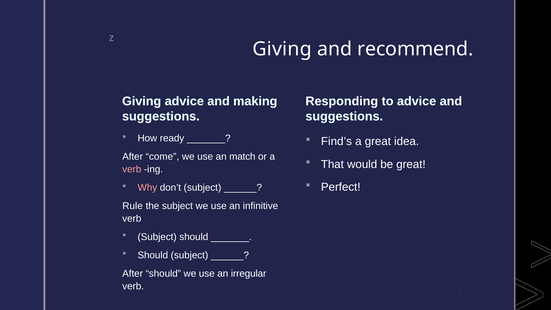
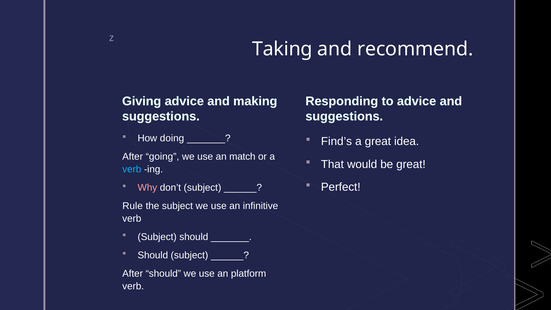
Giving: Giving -> Taking (282, 49)
ready: ready -> doing (172, 138)
come: come -> going (162, 157)
verb colour: pink -> light blue (132, 169)
irregular: irregular -> platform (249, 273)
